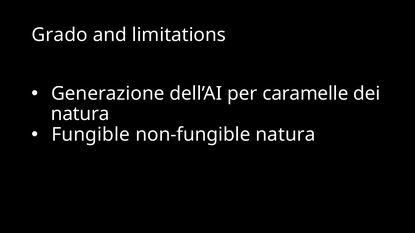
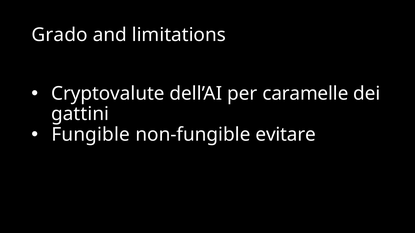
Generazione: Generazione -> Cryptovalute (108, 94)
natura: natura -> gattini (80, 114)
non-fungible natura: natura -> evitare (286, 135)
